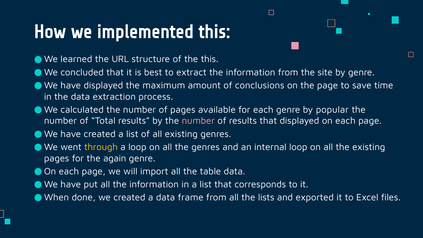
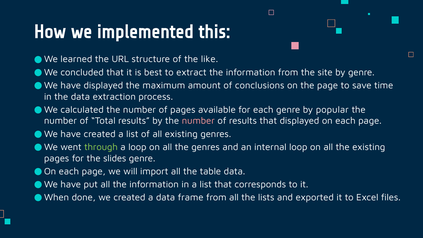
the this: this -> like (210, 59)
through colour: yellow -> light green (101, 147)
again: again -> slides (115, 158)
